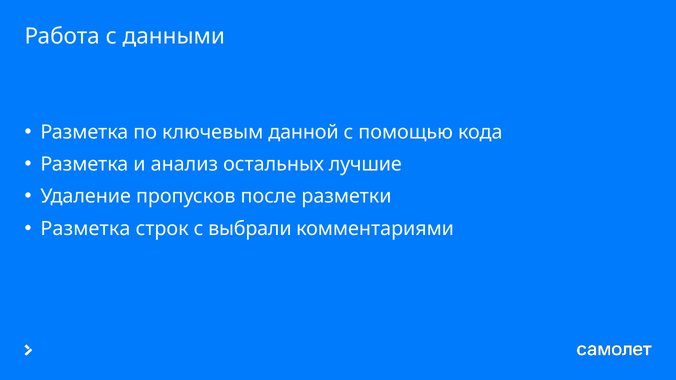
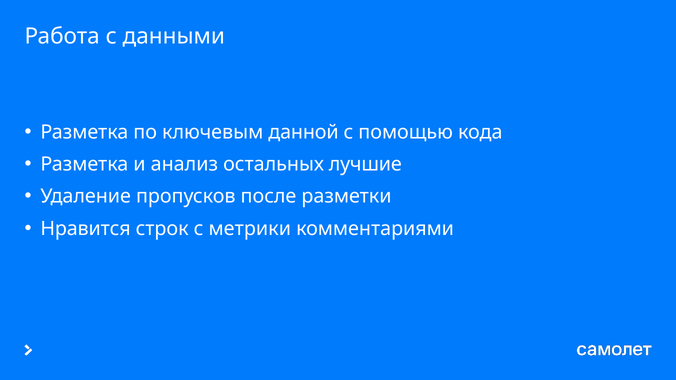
Разметка: Разметка -> Нравится (86, 229)
выбрали: выбрали -> метрики (250, 229)
